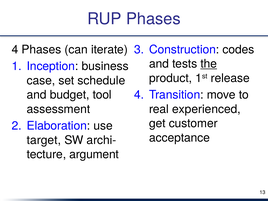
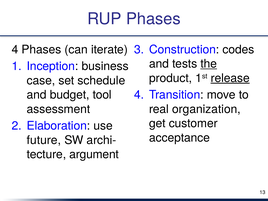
release underline: none -> present (230, 78)
experienced: experienced -> organization (206, 109)
target: target -> future (44, 140)
